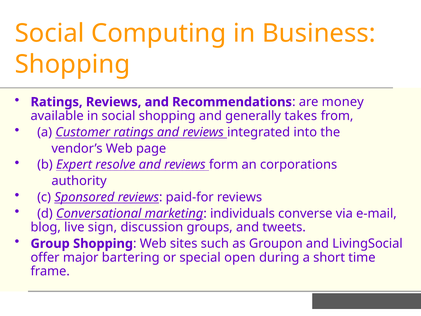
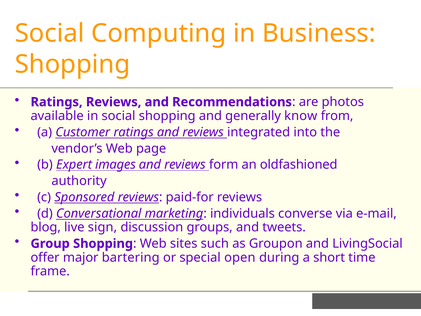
money: money -> photos (343, 102)
takes: takes -> know (301, 116)
resolve: resolve -> images (115, 165)
corporations: corporations -> oldfashioned (299, 165)
